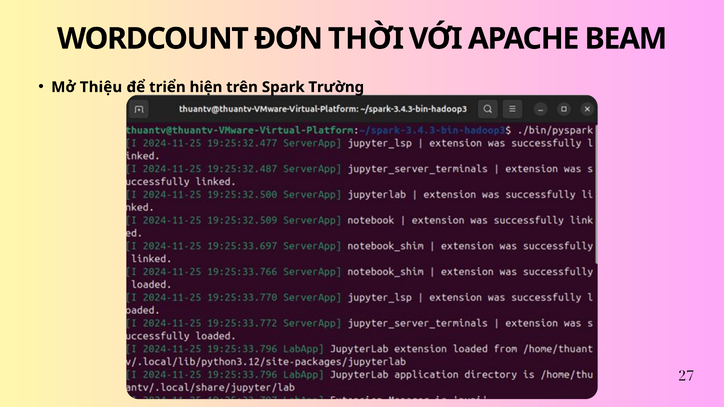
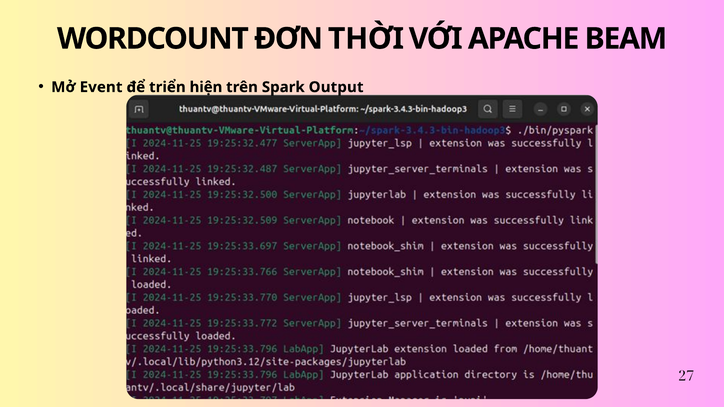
Thiệu: Thiệu -> Event (101, 87)
Trường: Trường -> Output (336, 87)
